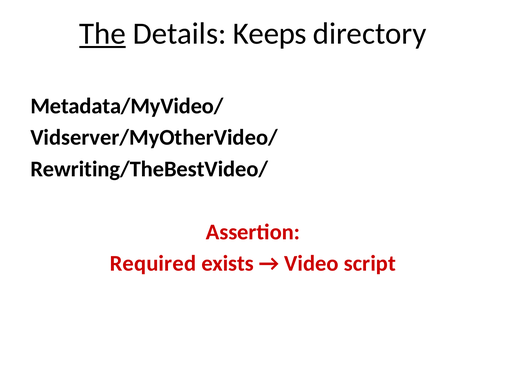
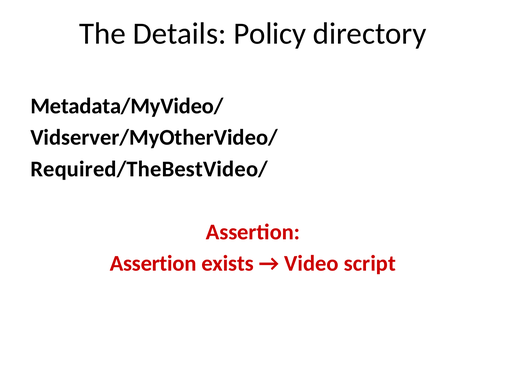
The underline: present -> none (103, 34)
Keeps: Keeps -> Policy (270, 34)
Rewriting/TheBestVideo/: Rewriting/TheBestVideo/ -> Required/TheBestVideo/ (149, 169)
Required: Required -> Assertion (153, 264)
